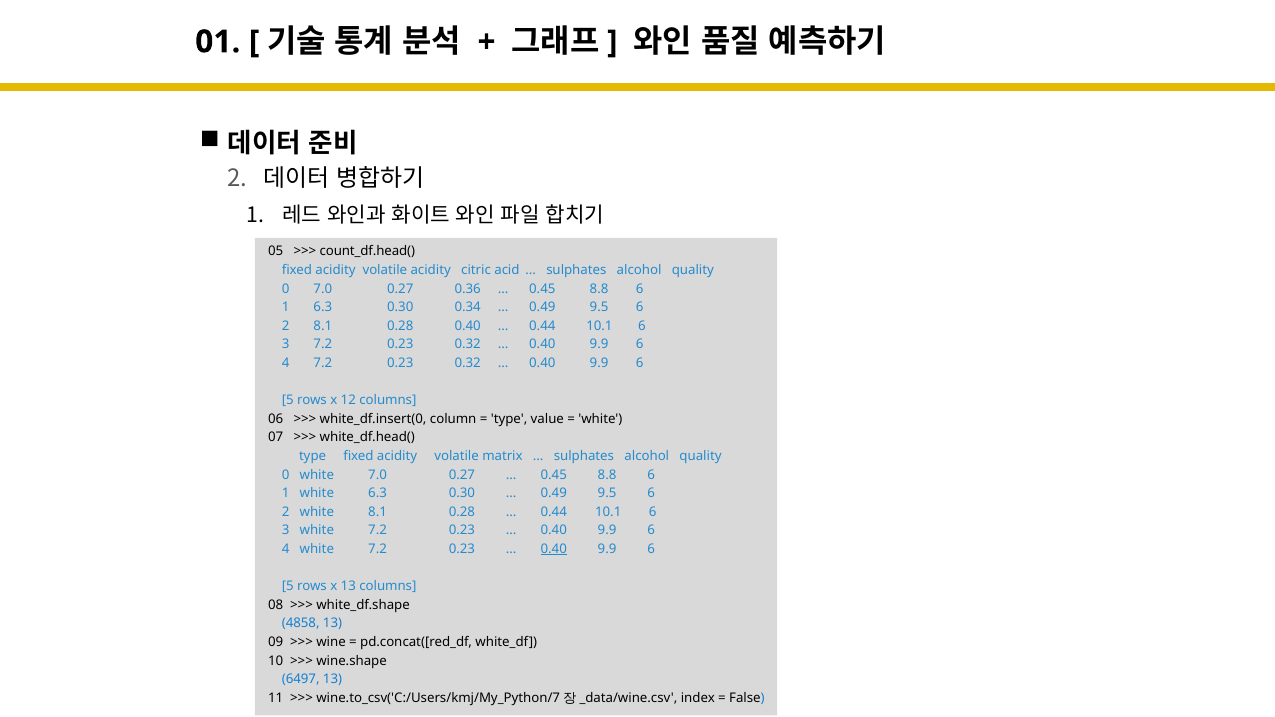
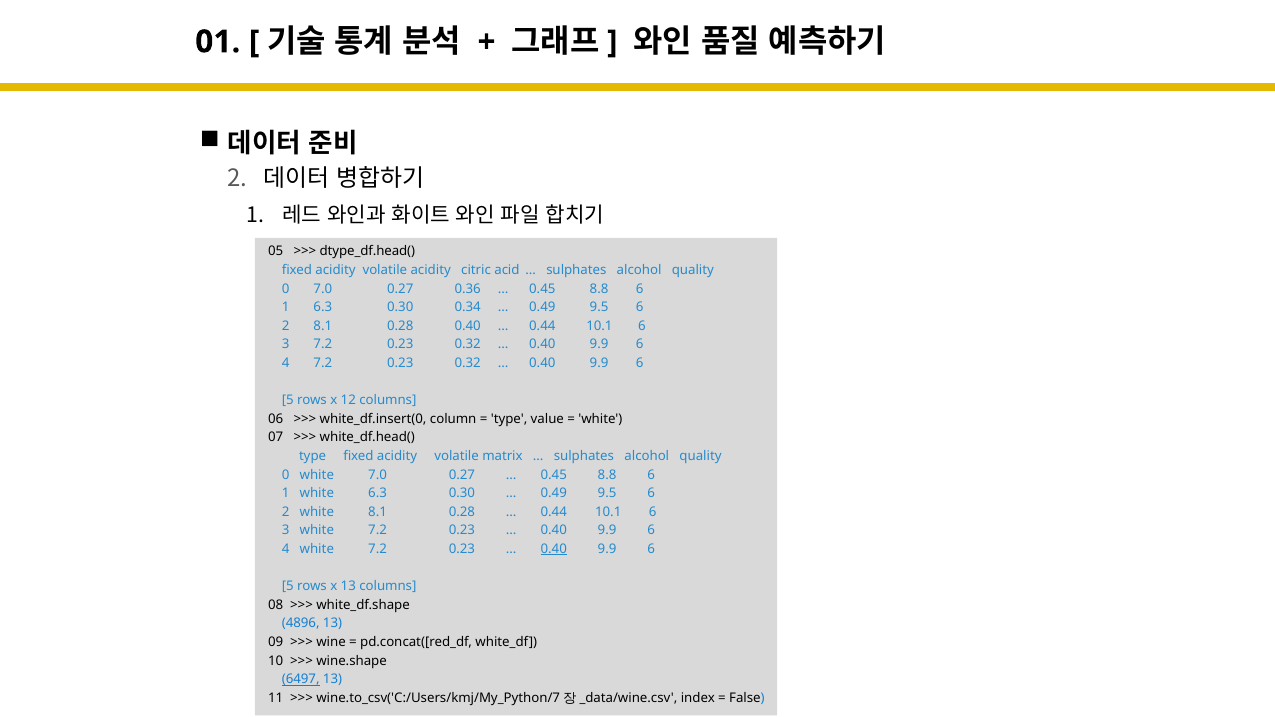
count_df.head(: count_df.head( -> dtype_df.head( (367, 252)
4858: 4858 -> 4896 (301, 624)
6497 underline: none -> present (301, 679)
